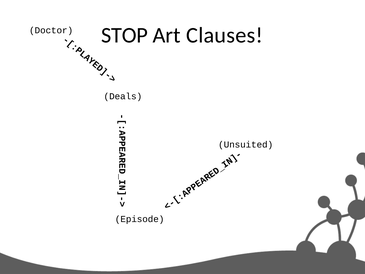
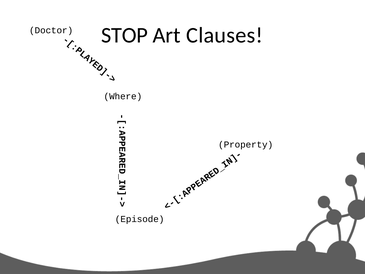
Deals: Deals -> Where (123, 96)
Unsuited: Unsuited -> Property (246, 145)
